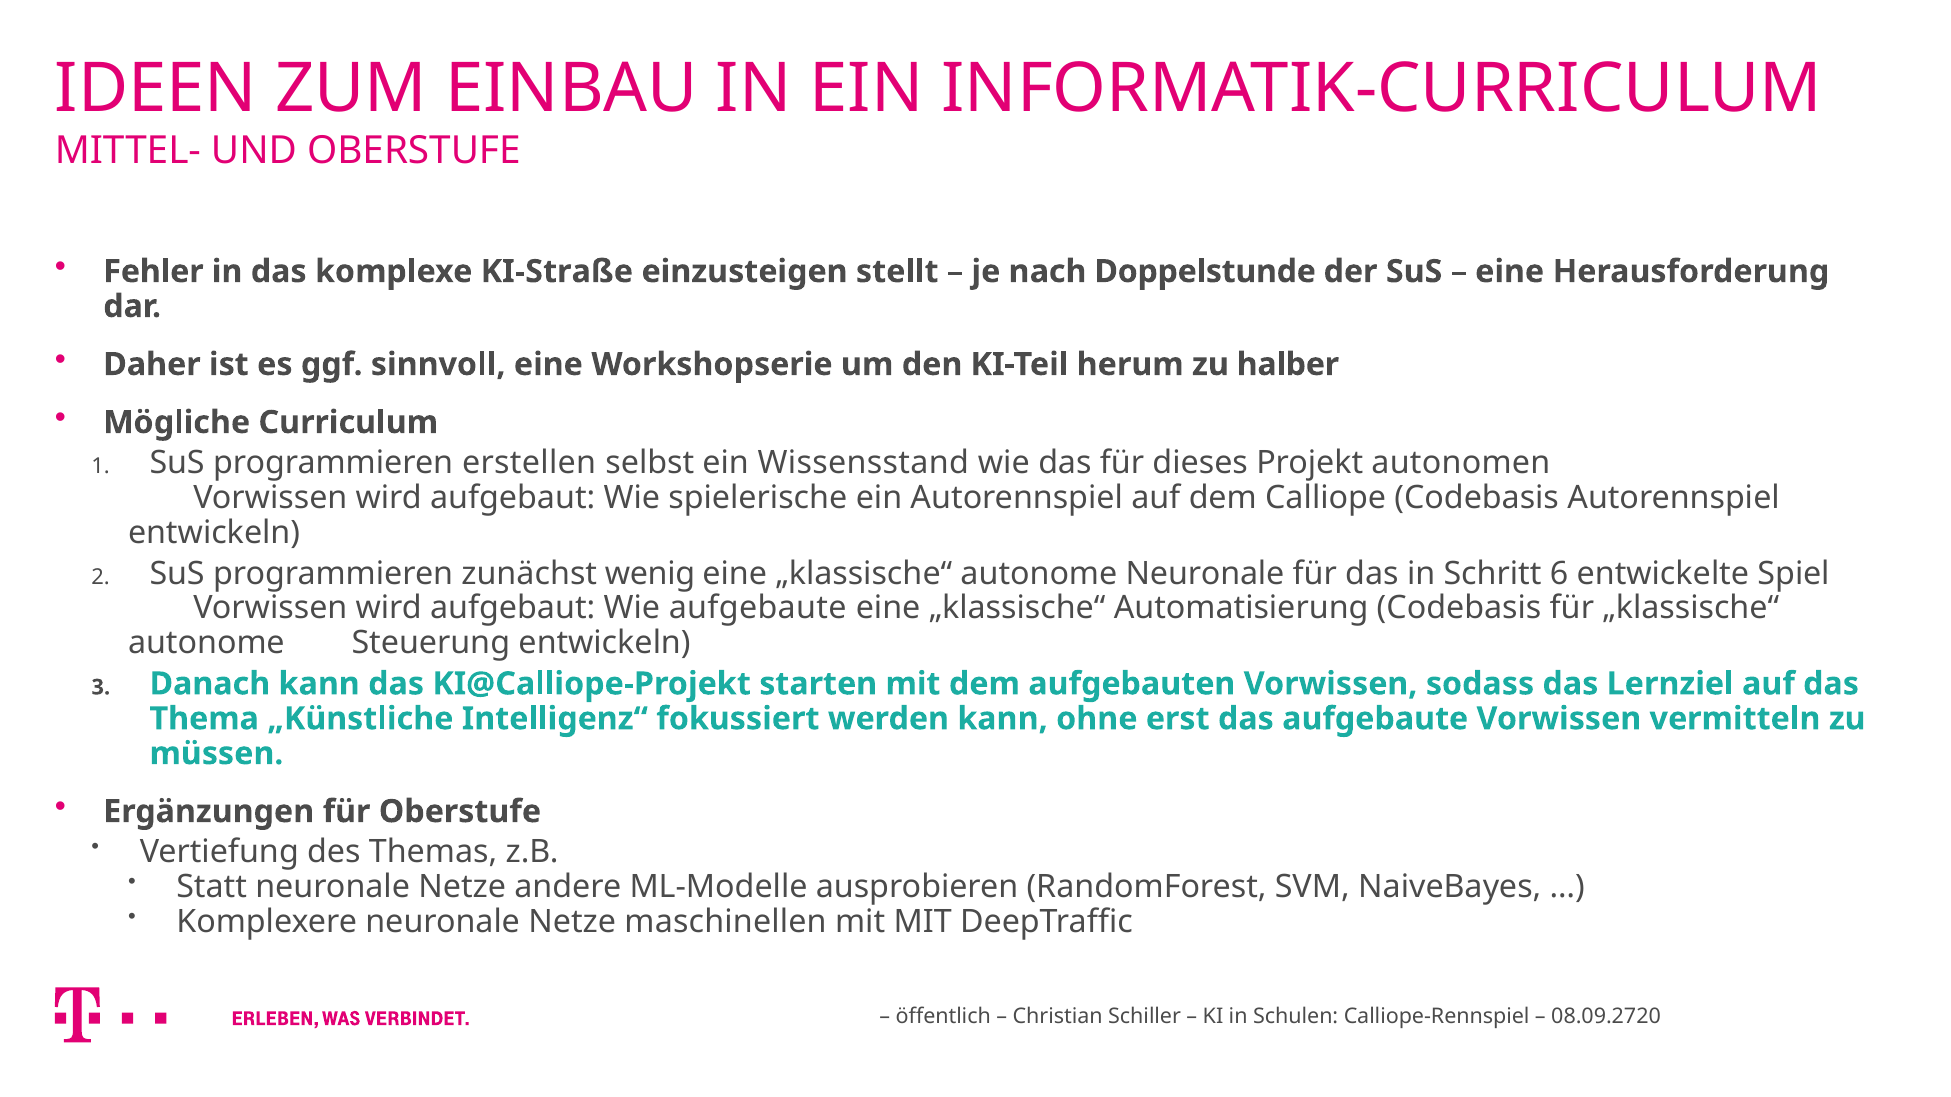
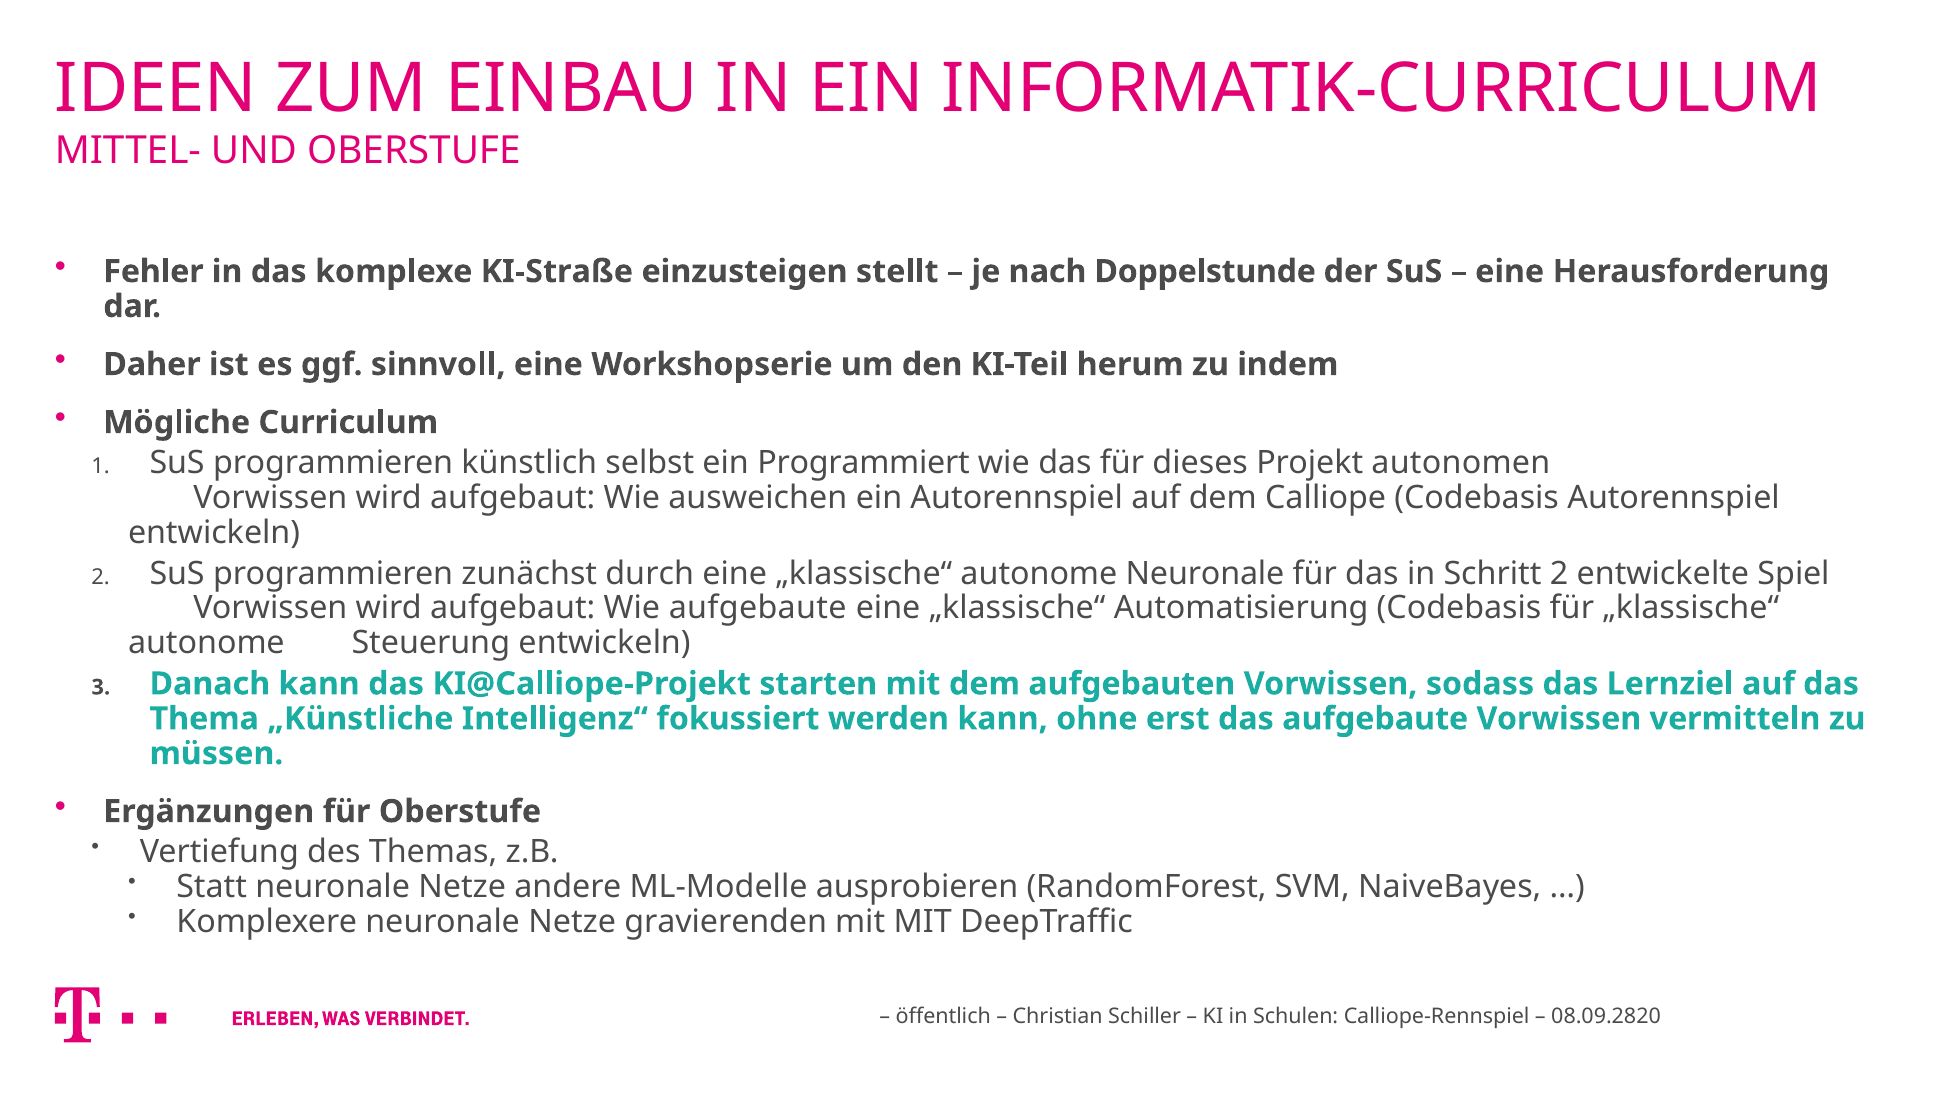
halber: halber -> indem (1288, 364)
erstellen: erstellen -> künstlich (529, 463)
Wissensstand: Wissensstand -> Programmiert (864, 463)
spielerische: spielerische -> ausweichen (758, 498)
wenig: wenig -> durch (650, 574)
Schritt 6: 6 -> 2 (1559, 574)
maschinellen: maschinellen -> gravierenden (726, 922)
08.09.2720: 08.09.2720 -> 08.09.2820 (1606, 1017)
